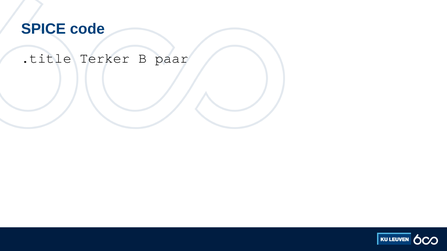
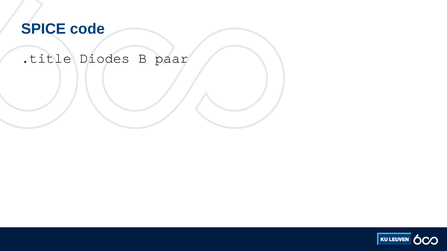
Terker: Terker -> Diodes (105, 58)
